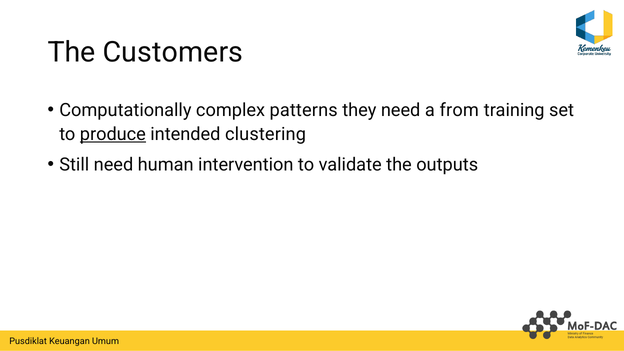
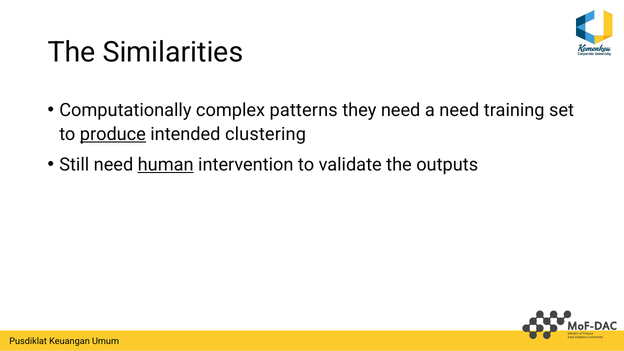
Customers: Customers -> Similarities (173, 52)
a from: from -> need (459, 110)
human underline: none -> present (166, 165)
